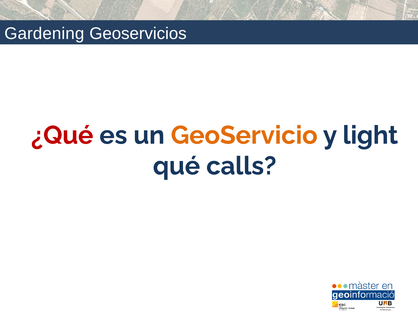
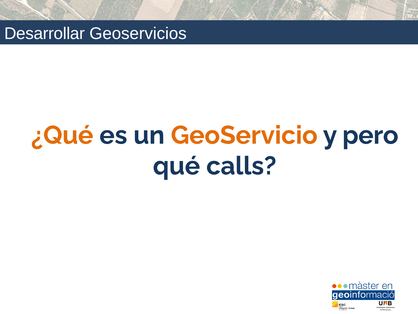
Gardening: Gardening -> Desarrollar (44, 34)
¿Qué colour: red -> orange (62, 135)
light: light -> pero (370, 135)
